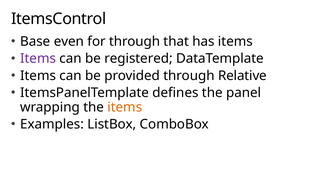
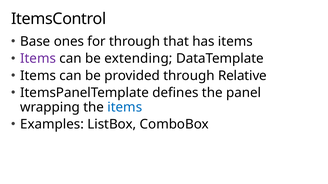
even: even -> ones (69, 42)
registered: registered -> extending (138, 59)
items colour: orange -> blue (125, 107)
